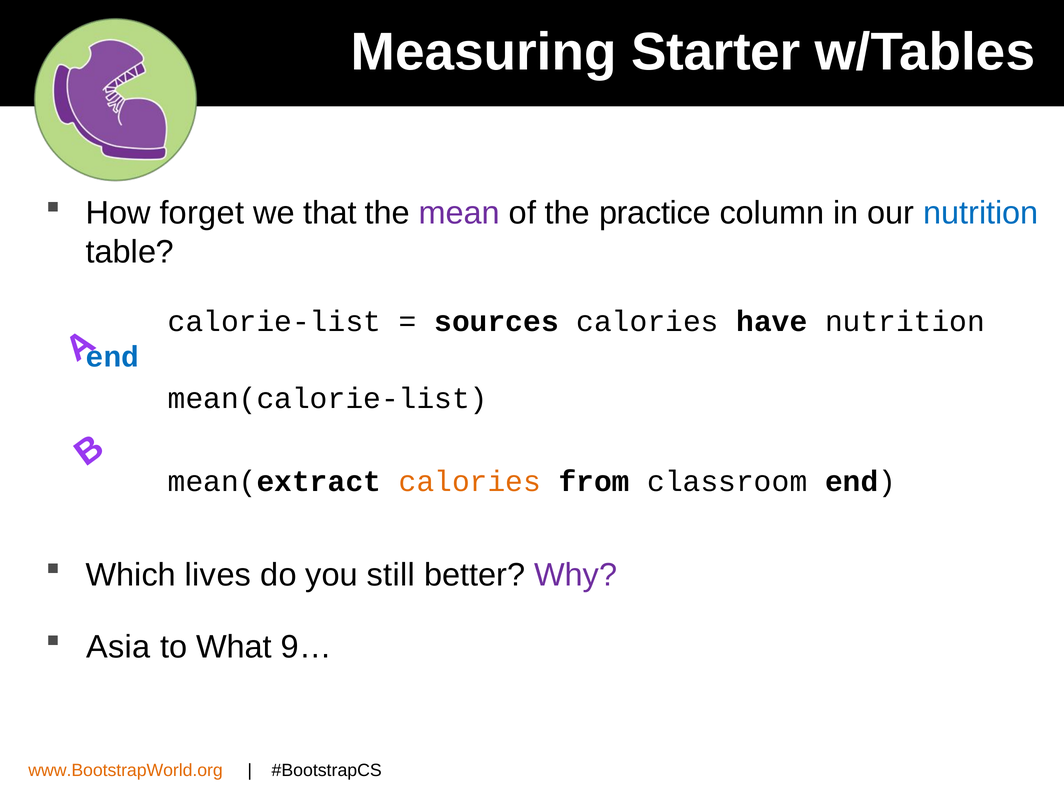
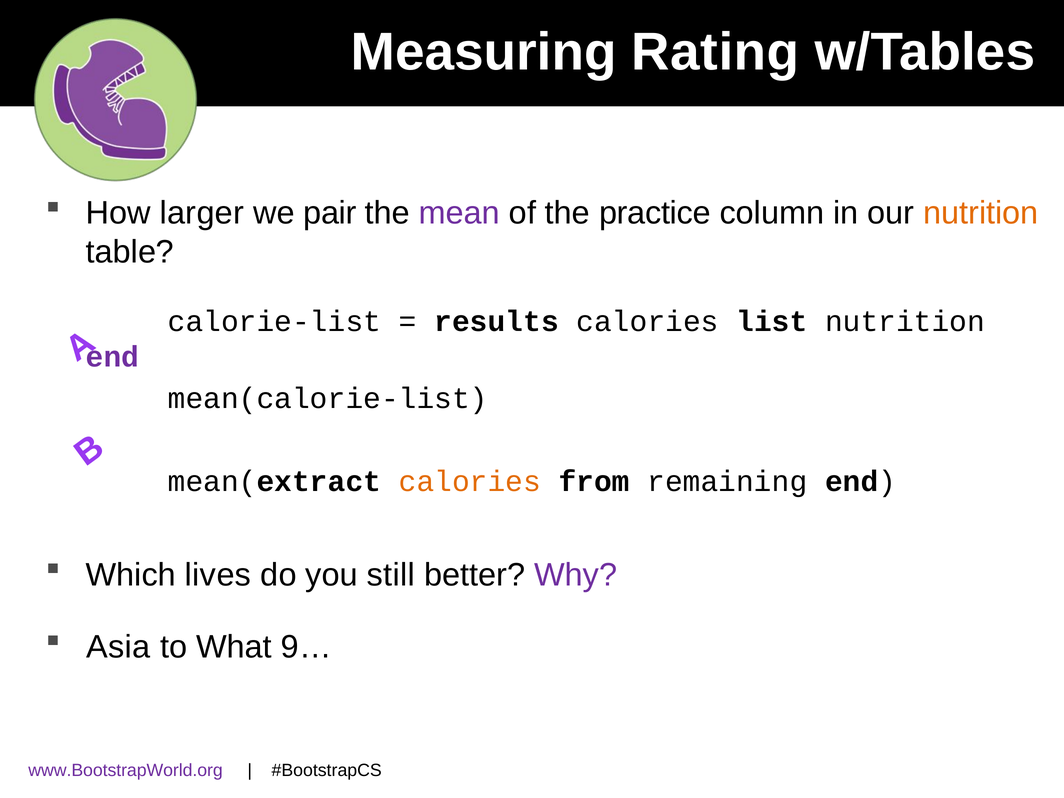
Starter: Starter -> Rating (715, 52)
forget: forget -> larger (202, 213)
that: that -> pair (330, 213)
nutrition colour: blue -> orange (981, 213)
sources: sources -> results (497, 322)
have: have -> list (772, 322)
end colour: blue -> purple (112, 357)
classroom: classroom -> remaining (727, 481)
www.BootstrapWorld.org colour: orange -> purple (126, 770)
